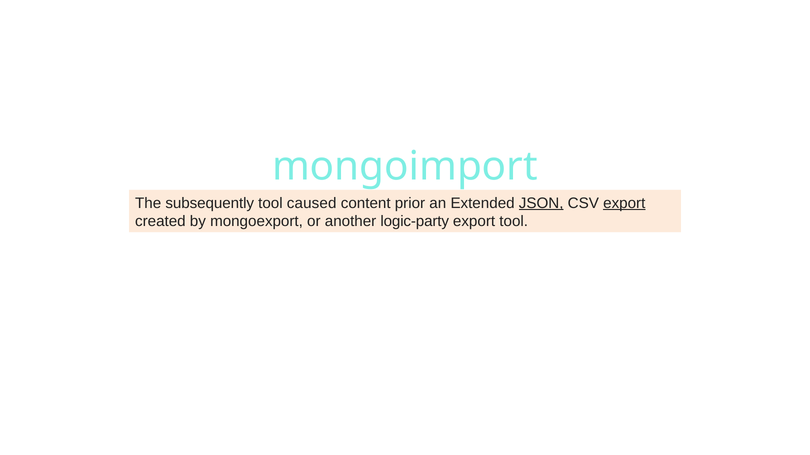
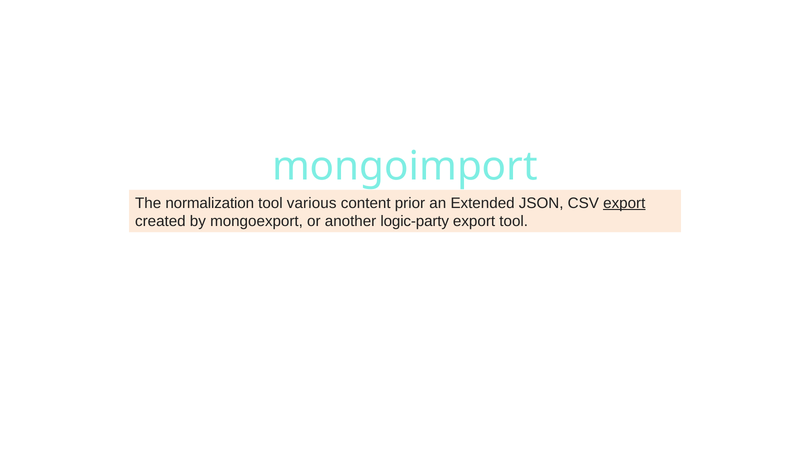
subsequently: subsequently -> normalization (210, 203)
caused: caused -> various (312, 203)
JSON underline: present -> none (541, 203)
